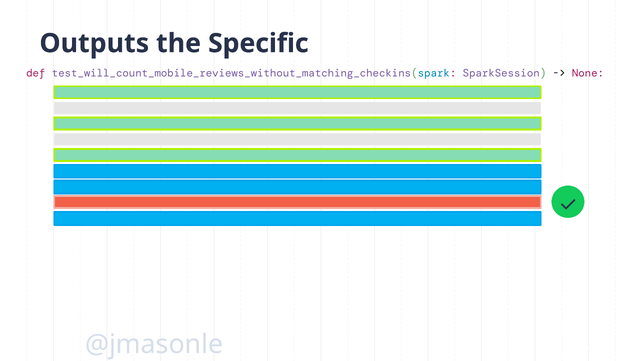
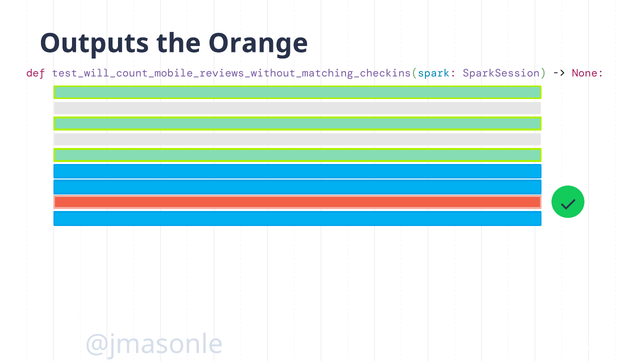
Specific: Specific -> Orange (258, 43)
